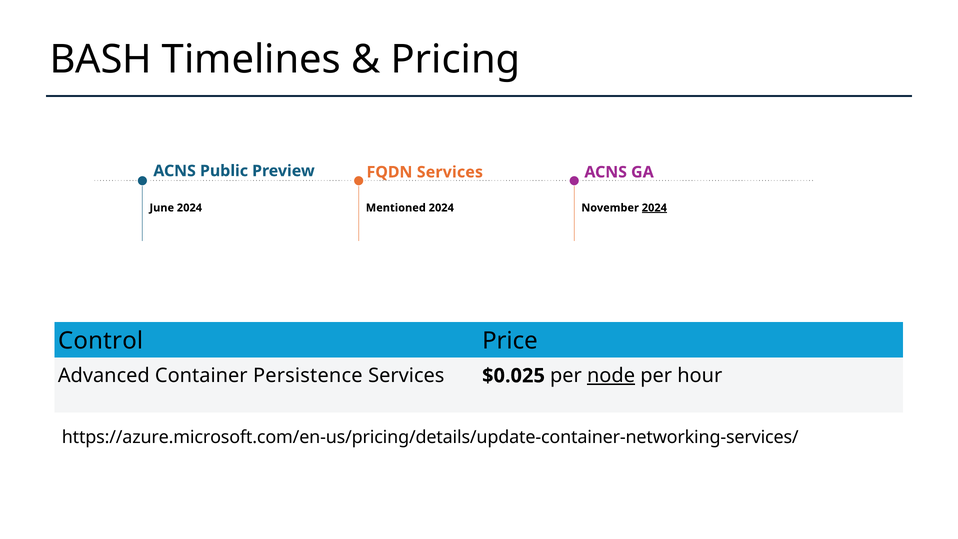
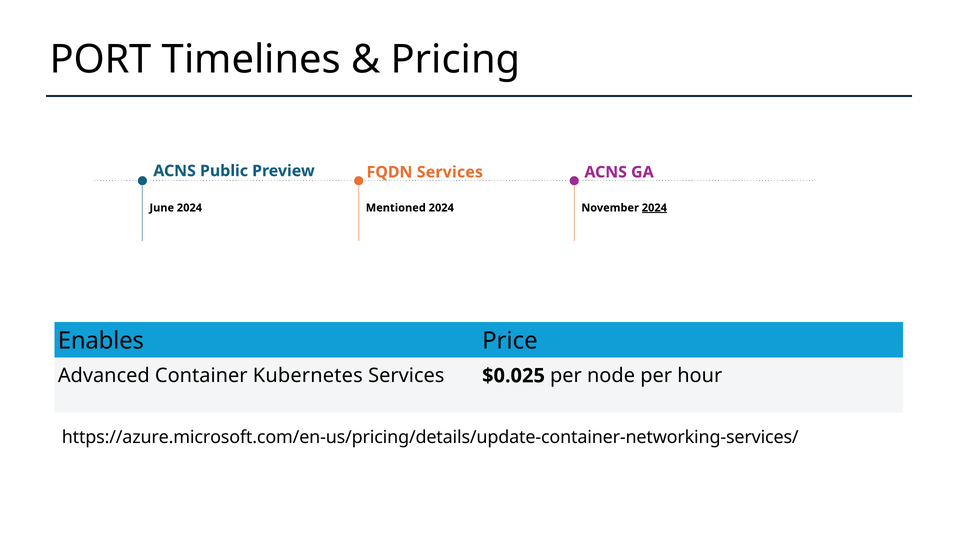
BASH: BASH -> PORT (101, 60)
Control: Control -> Enables (101, 341)
Persistence: Persistence -> Kubernetes (308, 376)
node underline: present -> none (611, 376)
